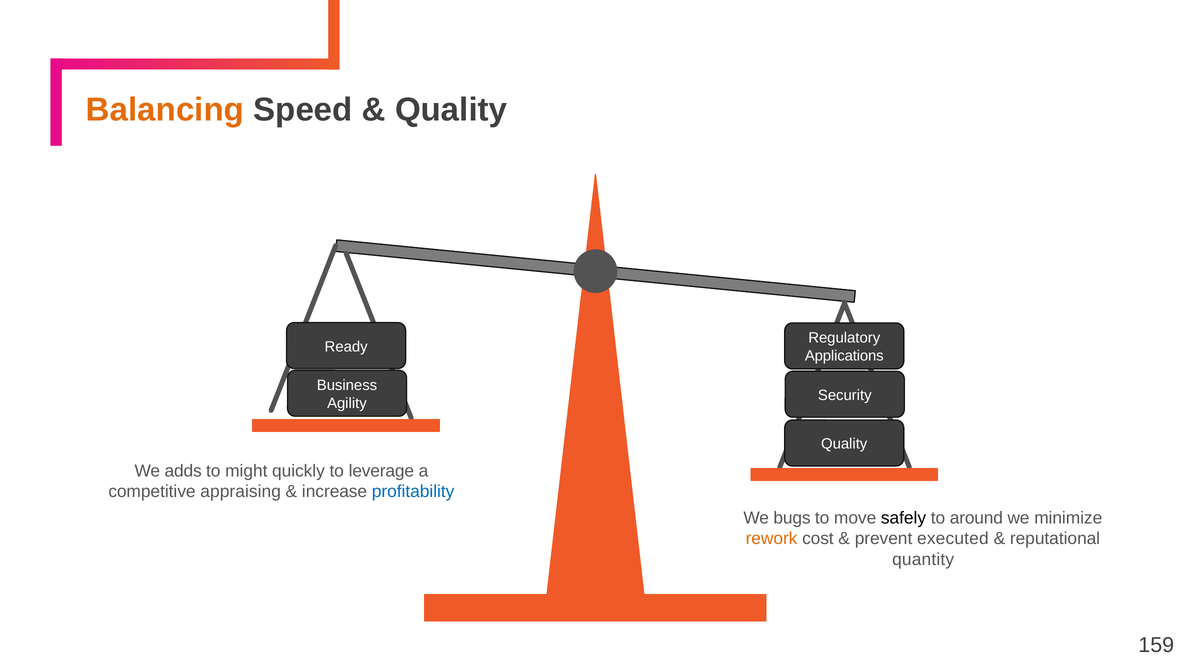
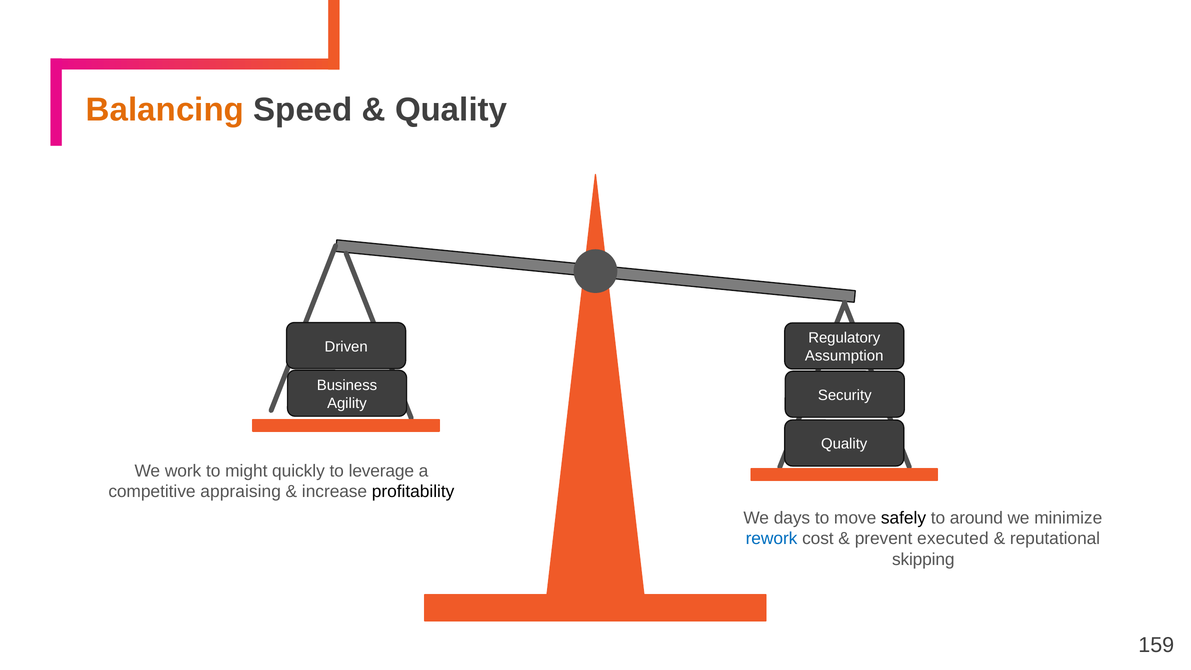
Ready: Ready -> Driven (346, 347)
Applications: Applications -> Assumption (844, 356)
adds: adds -> work (183, 471)
profitability colour: blue -> black (413, 492)
bugs: bugs -> days (792, 518)
rework colour: orange -> blue (772, 539)
quantity: quantity -> skipping (923, 559)
